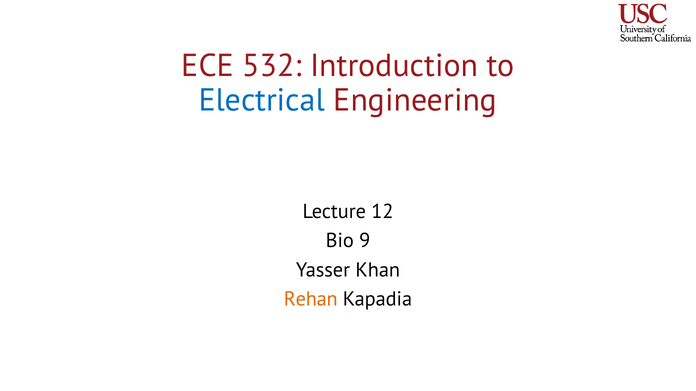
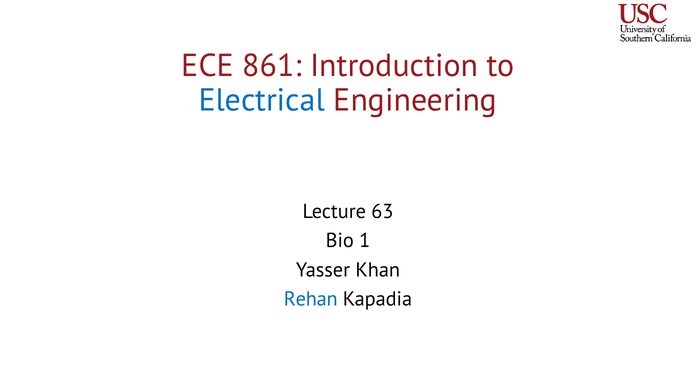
532: 532 -> 861 (272, 66)
12: 12 -> 63 (382, 212)
9: 9 -> 1 (365, 241)
Rehan colour: orange -> blue (311, 299)
